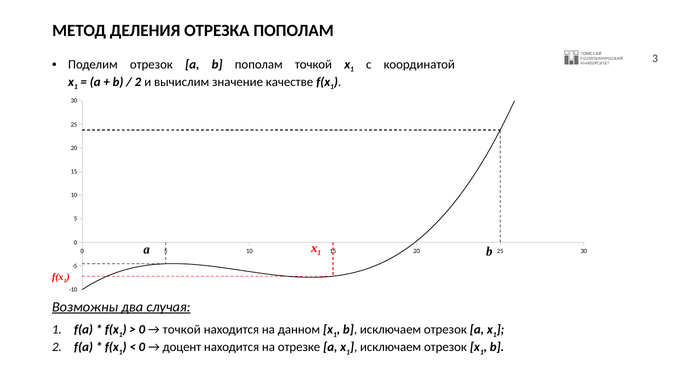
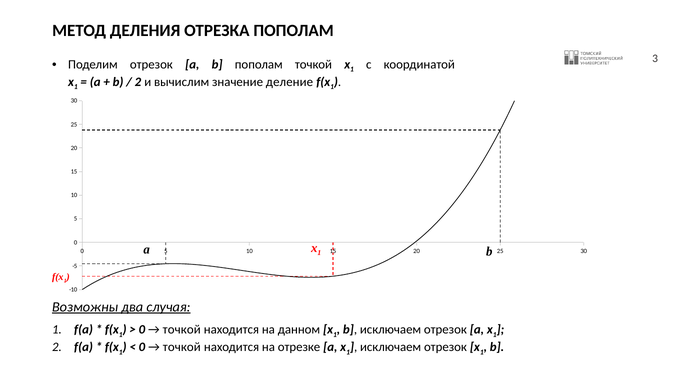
качестве: качестве -> деление (289, 82)
доцент: доцент -> точкой (182, 347)
